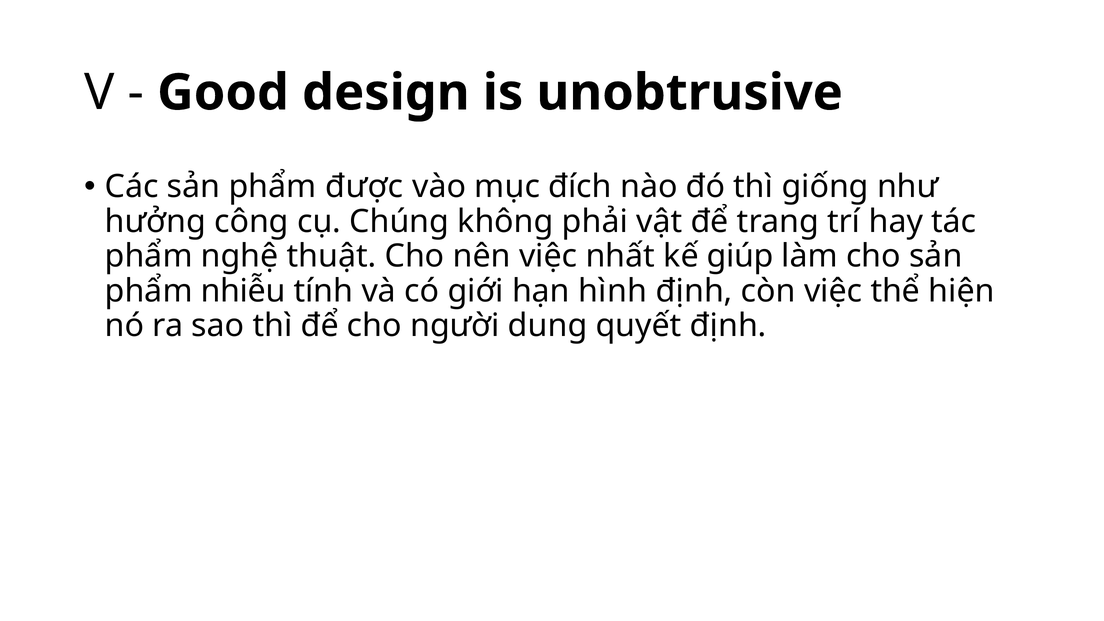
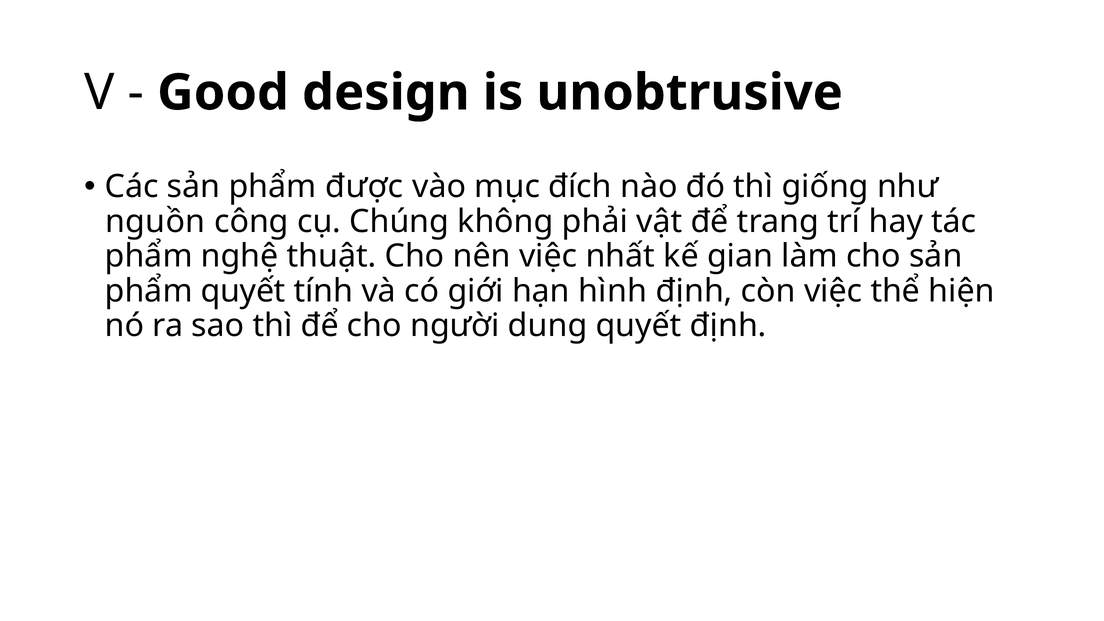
hưởng: hưởng -> nguồn (155, 221)
giúp: giúp -> gian (740, 256)
phẩm nhiễu: nhiễu -> quyết (243, 291)
